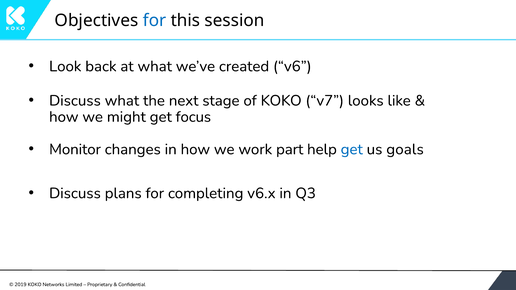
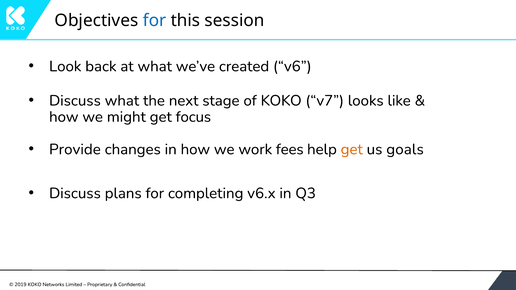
Monitor: Monitor -> Provide (75, 149)
part: part -> fees (290, 149)
get colour: blue -> orange (352, 149)
